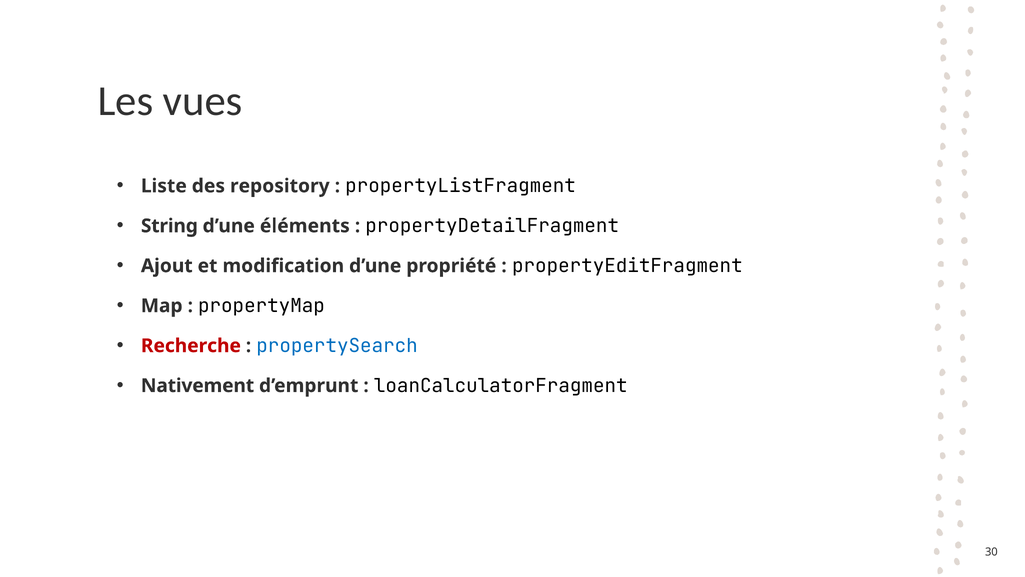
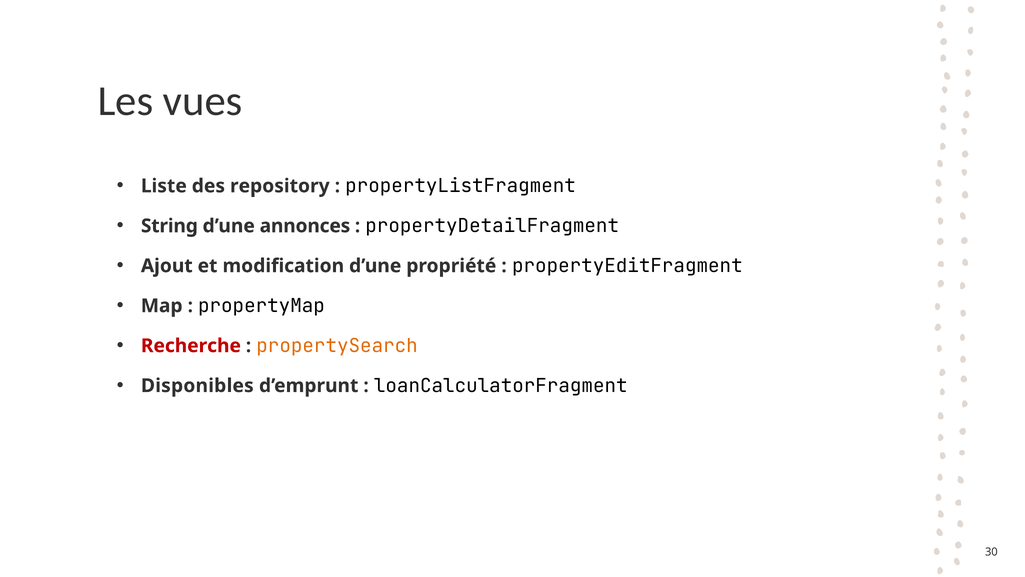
éléments: éléments -> annonces (305, 226)
propertySearch colour: blue -> orange (337, 346)
Nativement: Nativement -> Disponibles (197, 385)
